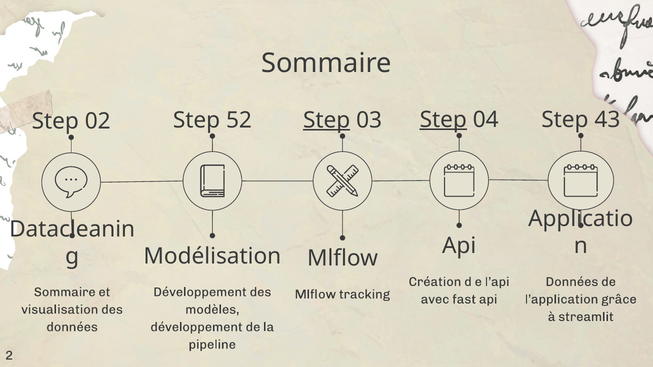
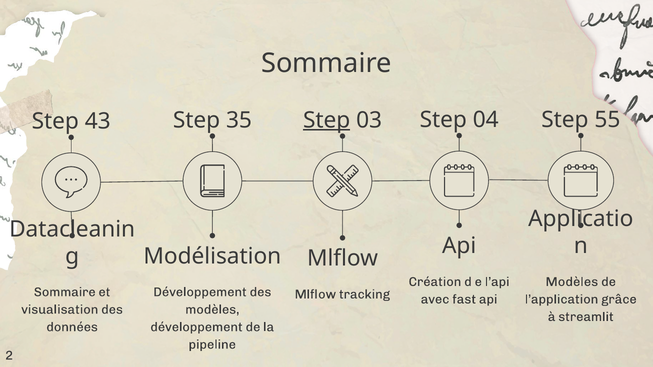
Step underline: present -> none (443, 120)
43: 43 -> 55 (607, 120)
52: 52 -> 35 (239, 120)
02: 02 -> 43 (98, 121)
Données: Données -> Modèles (572, 282)
